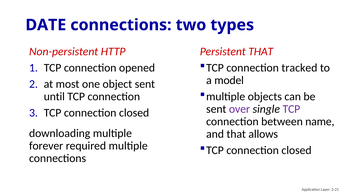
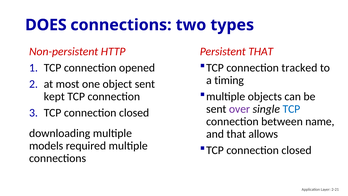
DATE: DATE -> DOES (46, 25)
model: model -> timing (229, 80)
until: until -> kept (54, 96)
TCP colour: purple -> blue (291, 109)
forever: forever -> models (46, 146)
